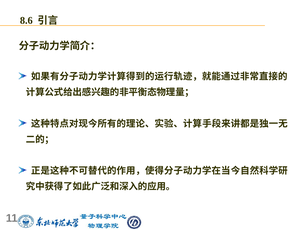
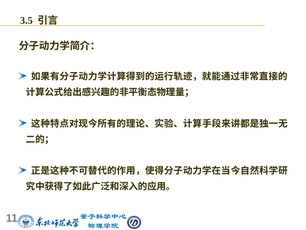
8.6: 8.6 -> 3.5 (26, 20)
